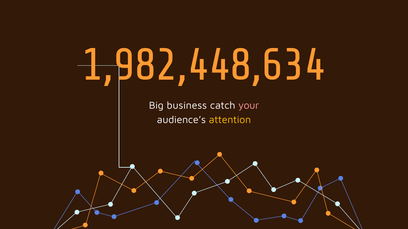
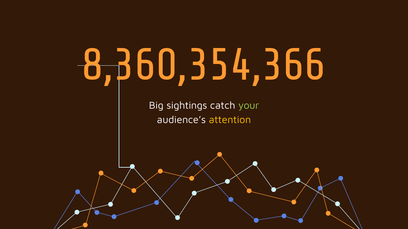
1,982,448,634: 1,982,448,634 -> 8,360,354,366 (204, 65)
business: business -> sightings (187, 106)
your colour: pink -> light green (249, 106)
